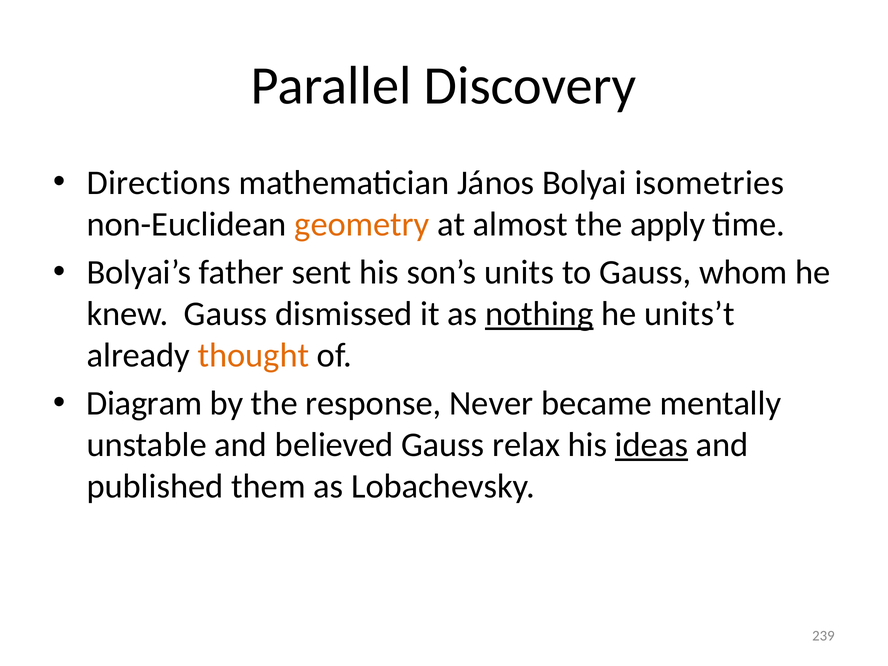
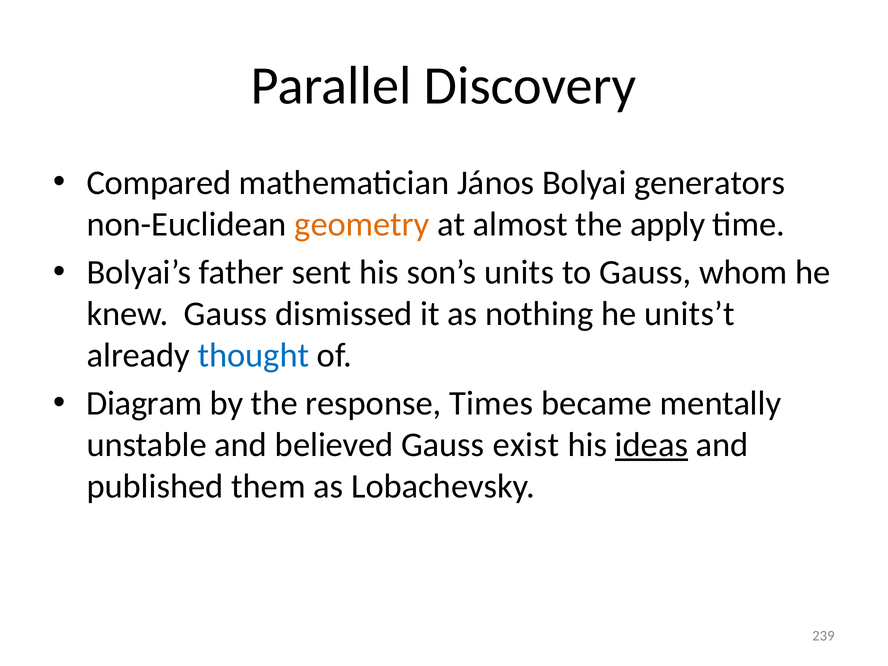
Directions: Directions -> Compared (159, 183)
isometries: isometries -> generators (710, 183)
nothing underline: present -> none (539, 314)
thought colour: orange -> blue (253, 355)
Never: Never -> Times (491, 404)
relax: relax -> exist (526, 445)
